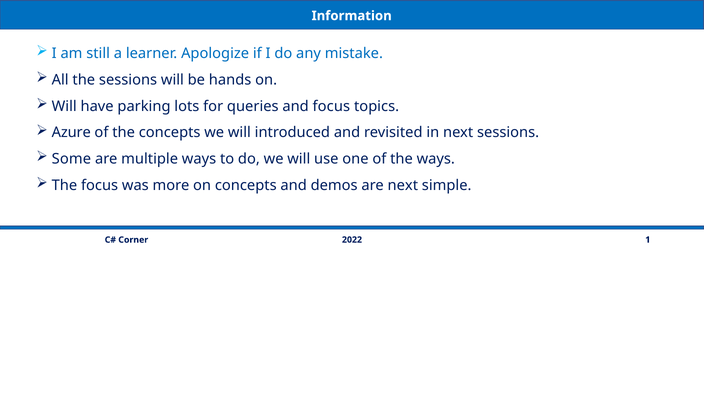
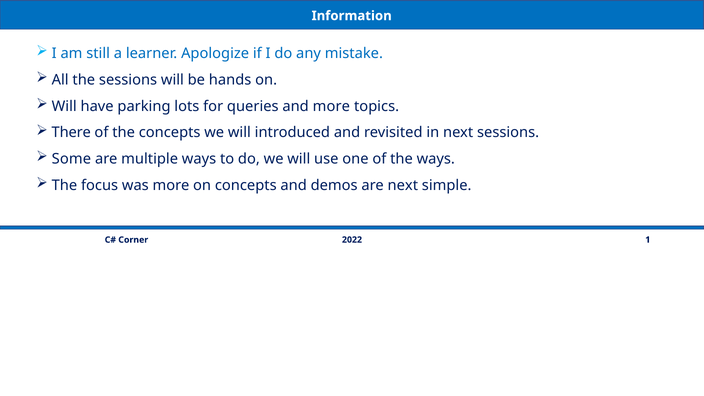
and focus: focus -> more (331, 106)
Azure: Azure -> There (71, 133)
